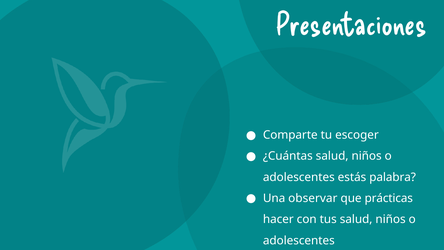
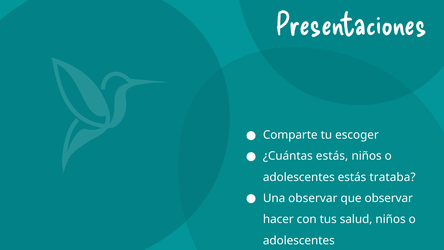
¿Cuántas salud: salud -> estás (332, 156)
palabra: palabra -> trataba (393, 177)
que prácticas: prácticas -> observar (389, 198)
